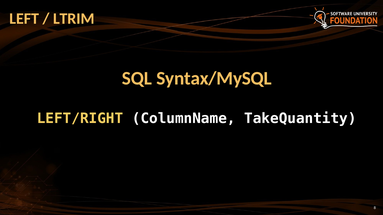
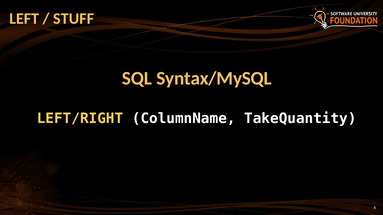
LTRIM: LTRIM -> STUFF (74, 19)
